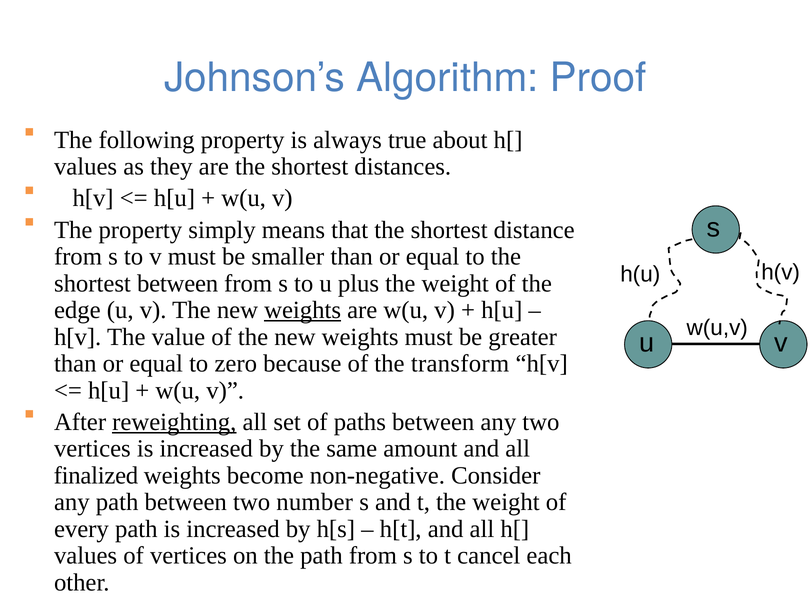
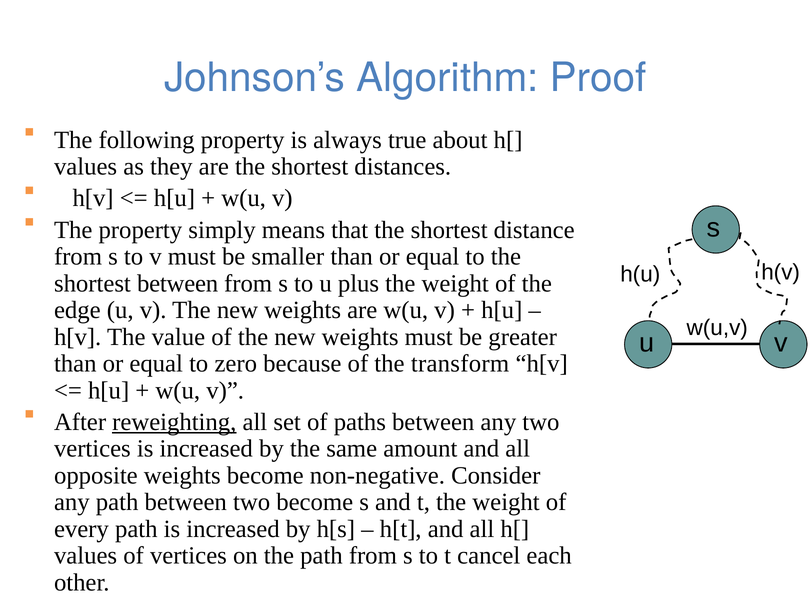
weights underline: present -> none (303, 310)
finalized: finalized -> opposite (96, 476)
two number: number -> become (315, 502)
